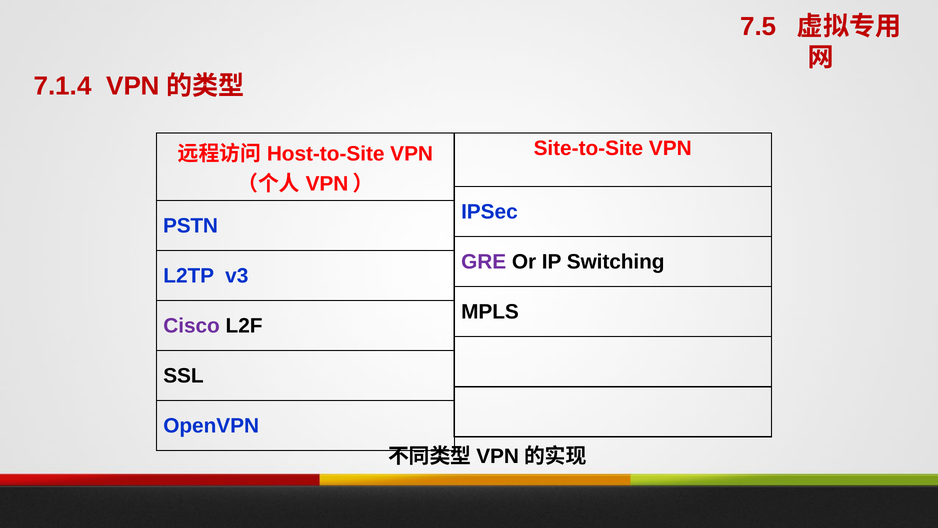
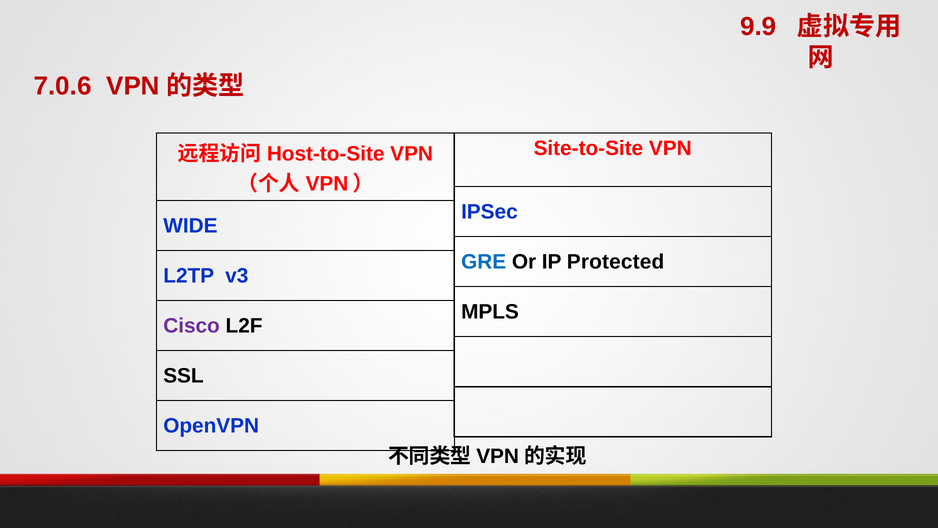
7.5: 7.5 -> 9.9 (758, 26)
7.1.4: 7.1.4 -> 7.0.6 (63, 86)
PSTN: PSTN -> WIDE (190, 225)
GRE colour: purple -> blue (484, 262)
Switching: Switching -> Protected (616, 262)
